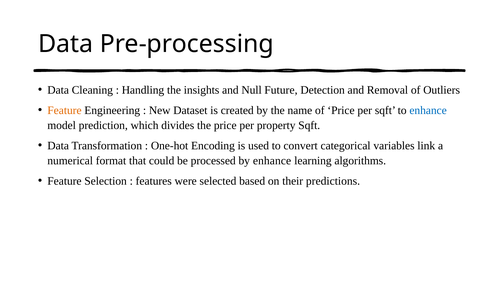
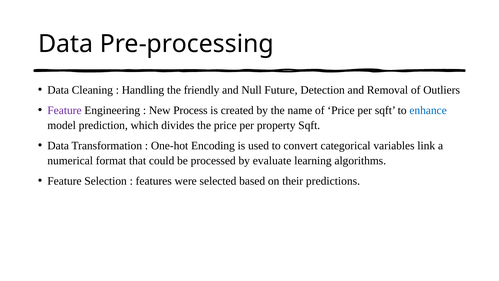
insights: insights -> friendly (202, 90)
Feature colour: orange -> purple (64, 110)
Dataset: Dataset -> Process (190, 110)
by enhance: enhance -> evaluate (272, 161)
